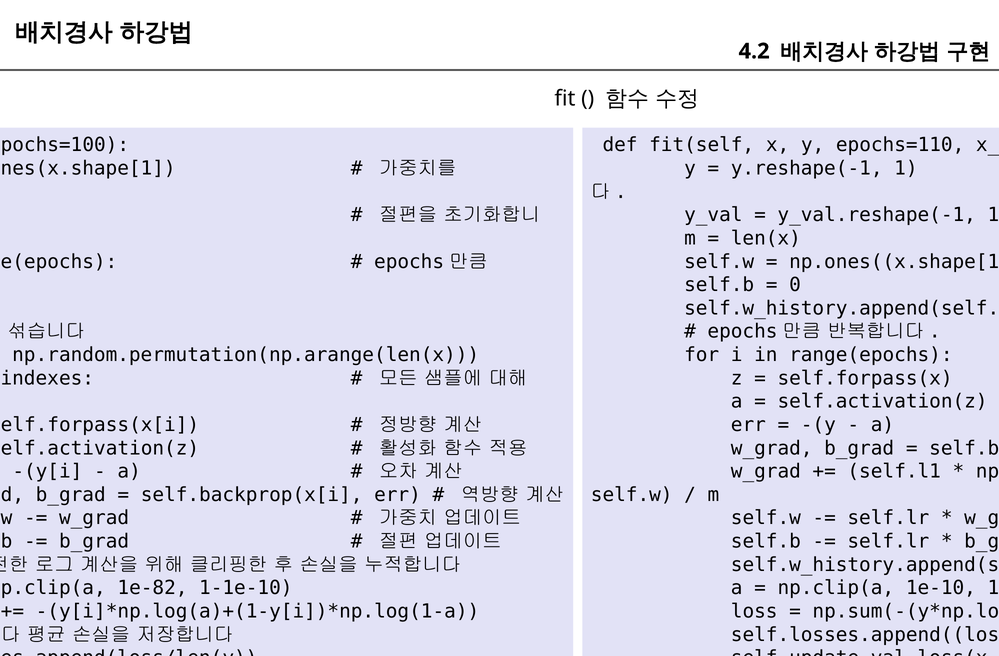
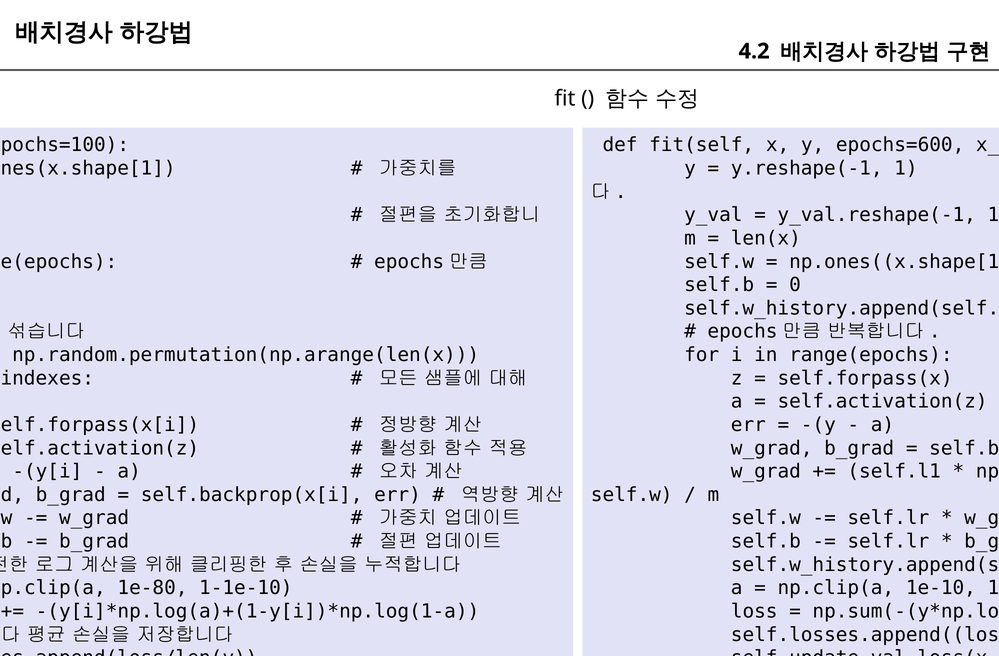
epochs=110: epochs=110 -> epochs=600 (900, 145)
1e-82: 1e-82 -> 1e-80 (152, 588)
